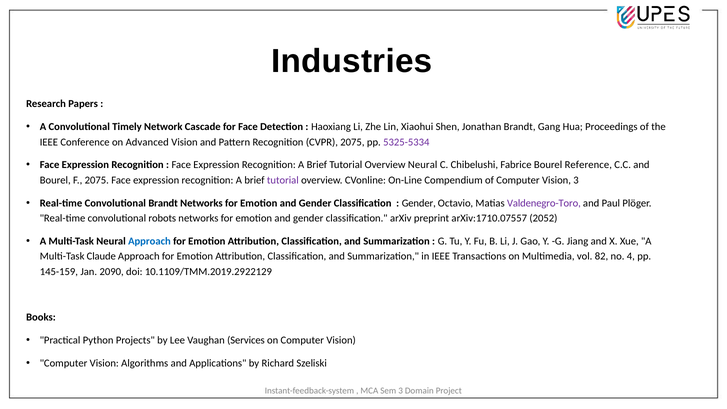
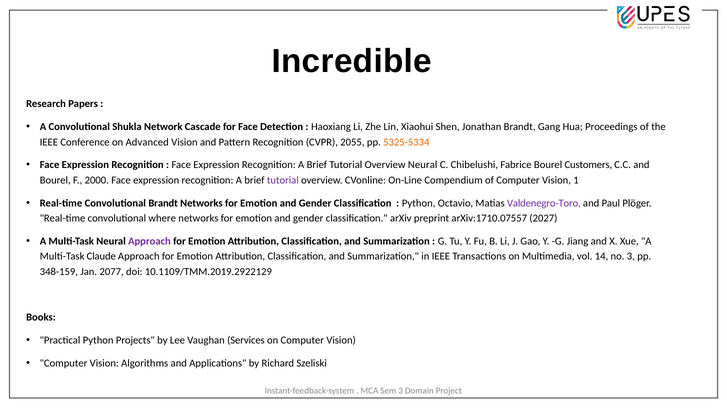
Industries: Industries -> Incredible (352, 61)
Timely: Timely -> Shukla (127, 127)
CVPR 2075: 2075 -> 2055 (352, 142)
5325-5334 colour: purple -> orange (406, 142)
Reference: Reference -> Customers (588, 165)
F 2075: 2075 -> 2000 (97, 180)
Vision 3: 3 -> 1 (576, 180)
Gender: Gender -> Python (419, 203)
robots: robots -> where (162, 218)
2052: 2052 -> 2027 (543, 218)
Approach colour: blue -> purple (149, 241)
82: 82 -> 14 (601, 256)
no 4: 4 -> 3 (631, 256)
145-159: 145-159 -> 348-159 (59, 272)
2090: 2090 -> 2077 (112, 272)
